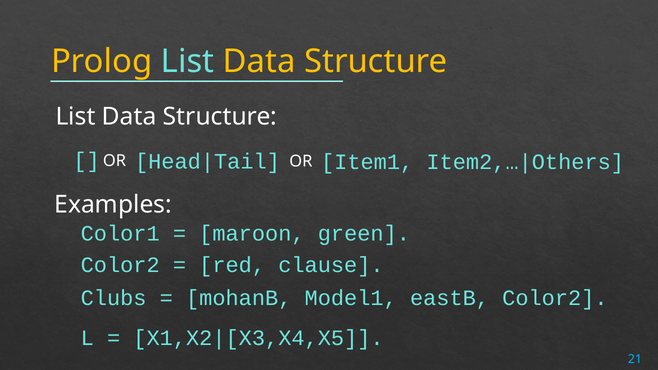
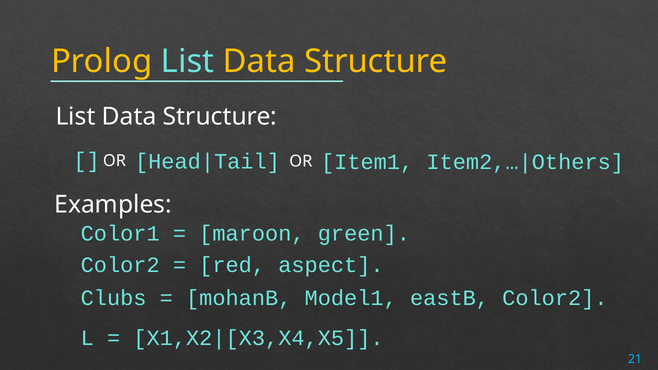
clause: clause -> aspect (331, 265)
